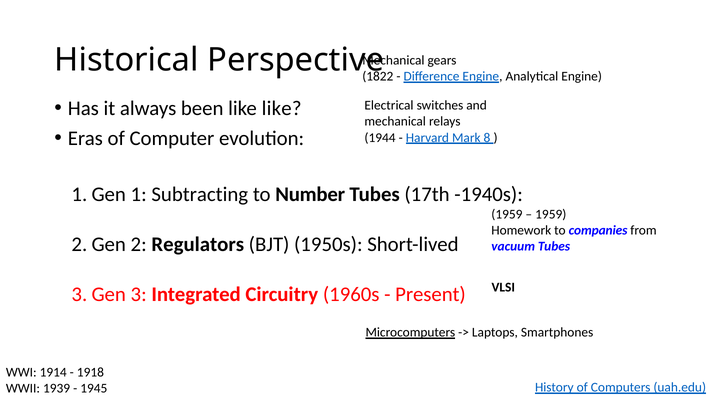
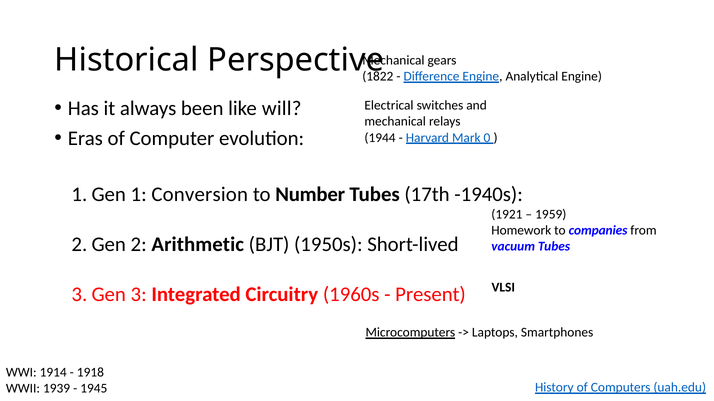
like like: like -> will (282, 108)
8: 8 -> 0 (487, 138)
Subtracting: Subtracting -> Conversion (200, 195)
1959: 1959 -> 1921 (507, 215)
Regulators: Regulators -> Arithmetic (198, 245)
